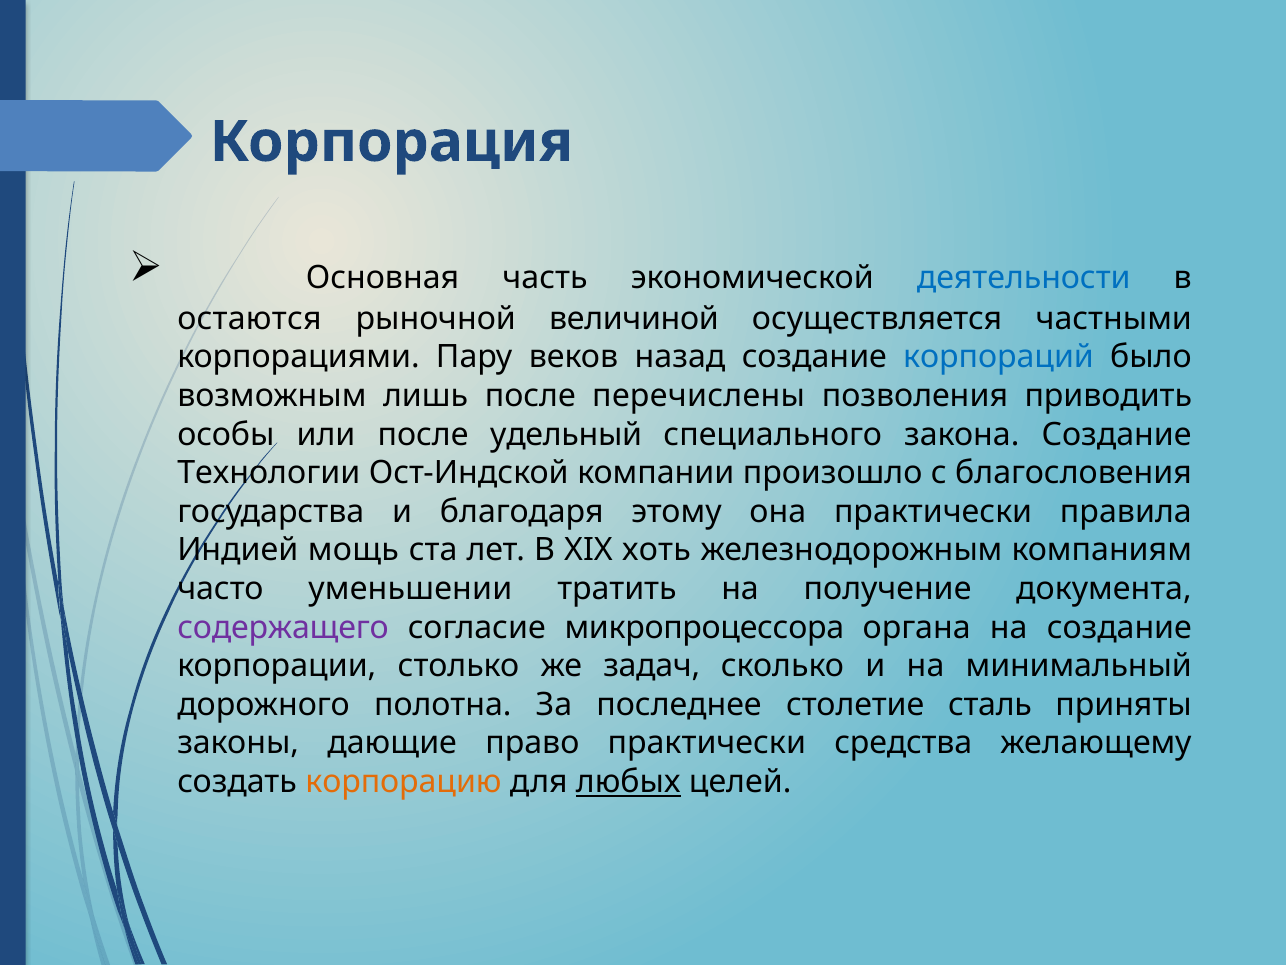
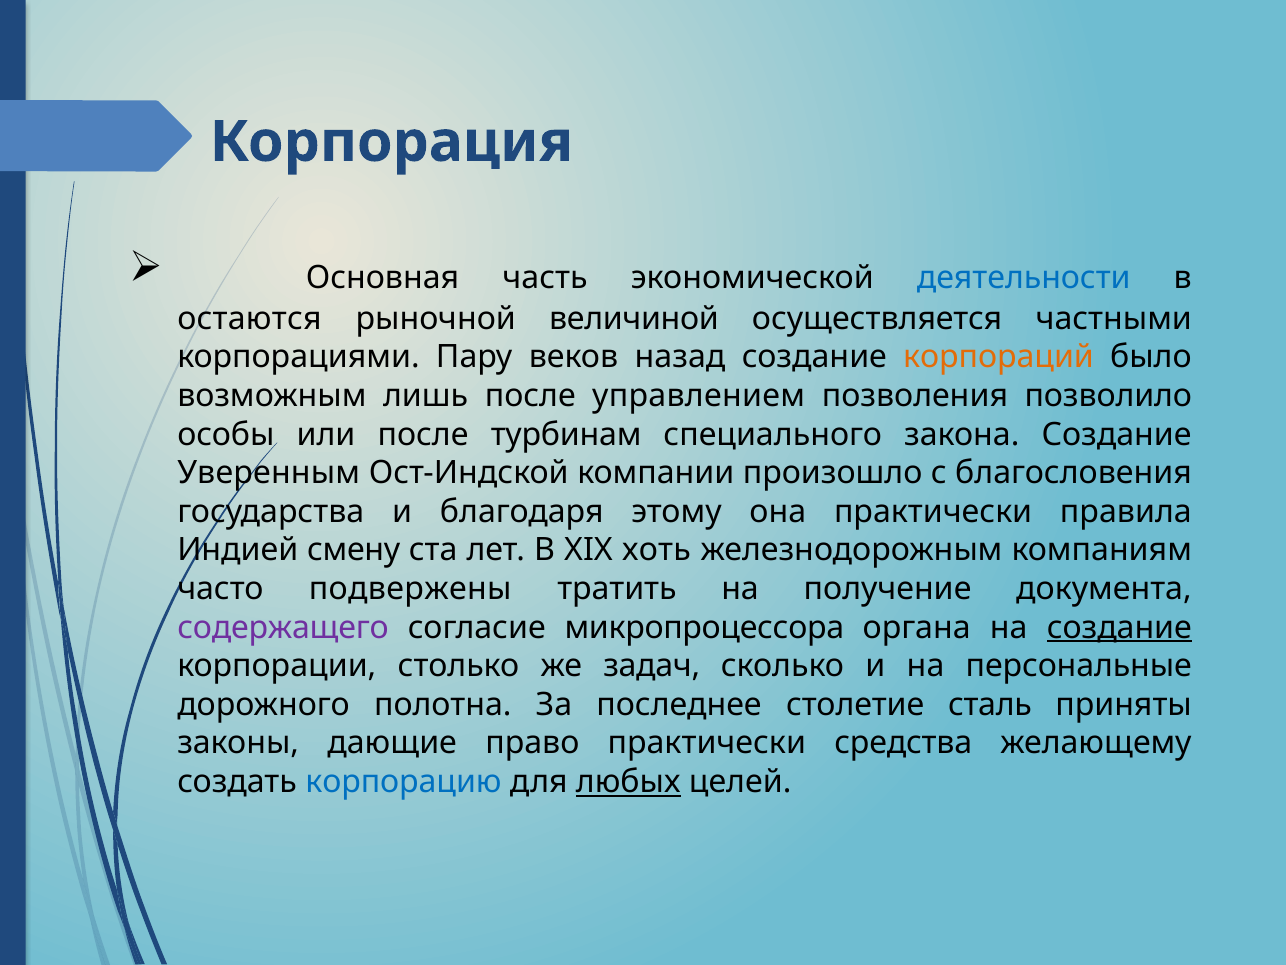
корпораций colour: blue -> orange (999, 357)
перечислены: перечислены -> управлением (699, 396)
приводить: приводить -> позволило (1108, 396)
удельный: удельный -> турбинам (566, 434)
Технологии: Технологии -> Уверенным (269, 473)
мощь: мощь -> смену (354, 550)
уменьшении: уменьшении -> подвержены (410, 588)
создание underline: none -> present (1119, 627)
минимальный: минимальный -> персональные (1079, 666)
корпорацию colour: orange -> blue (403, 781)
